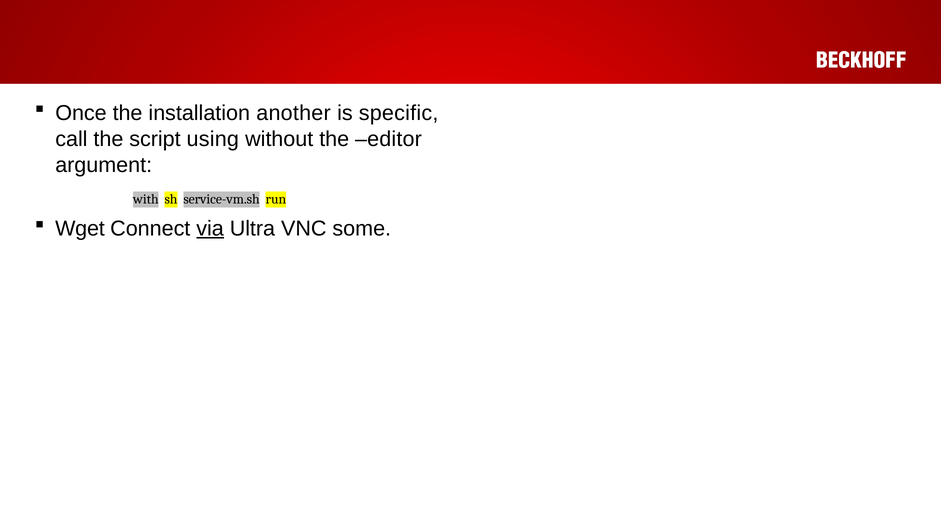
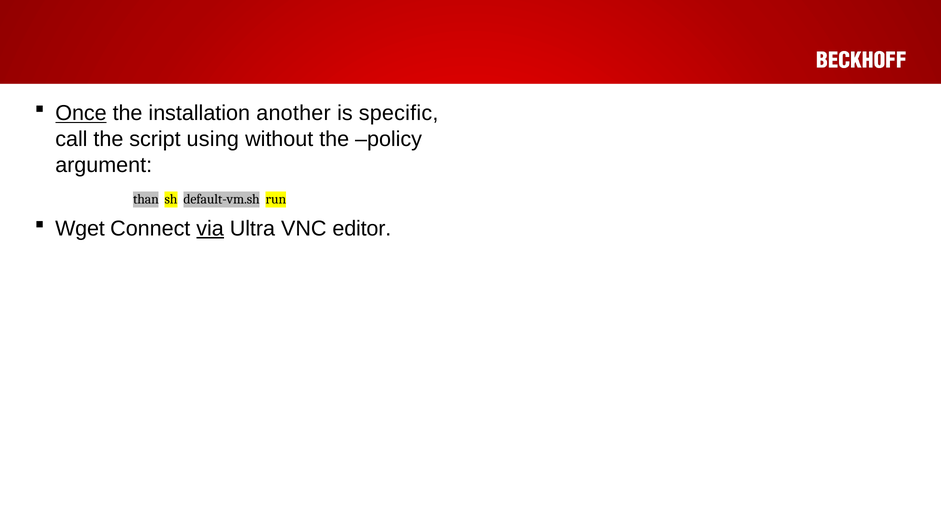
Once underline: none -> present (81, 113)
editor: editor -> policy (389, 139)
with: with -> than (146, 199)
service-vm.sh: service-vm.sh -> default-vm.sh (222, 199)
some: some -> editor (362, 229)
